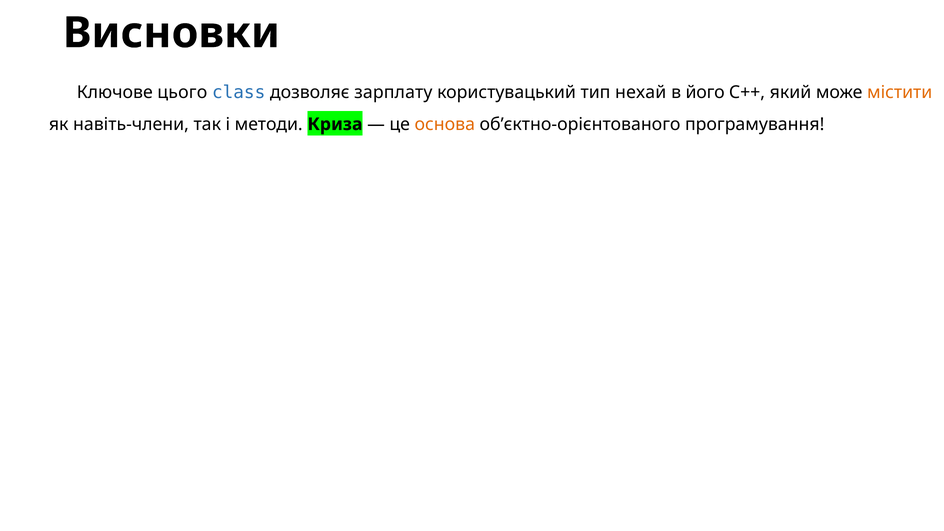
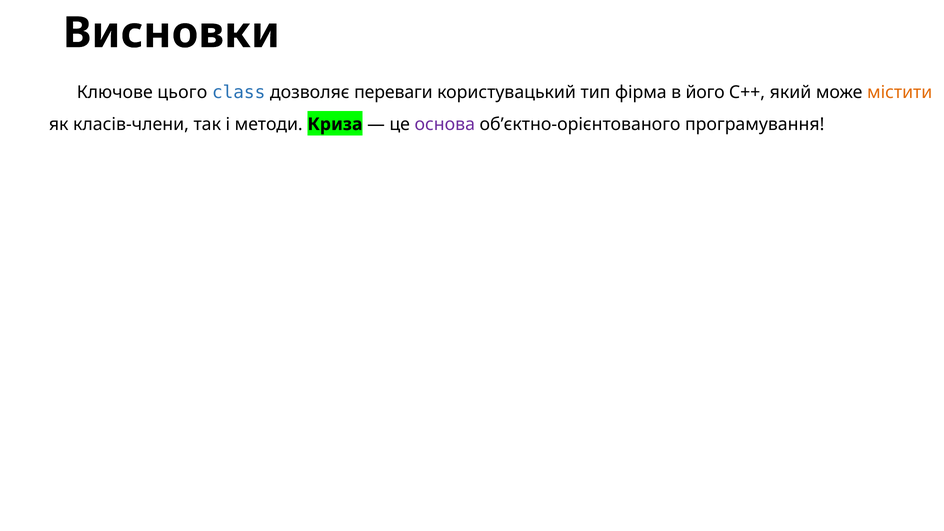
зарплату: зарплату -> переваги (393, 92)
нехай: нехай -> фірма (641, 92)
навіть-члени: навіть-члени -> класів-члени (131, 124)
основа colour: orange -> purple (445, 124)
